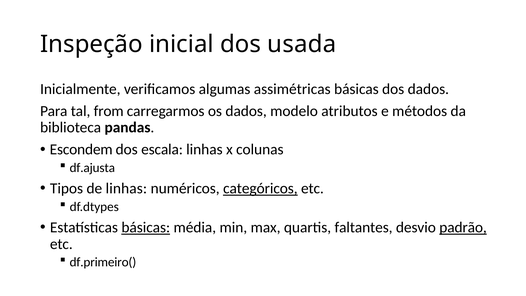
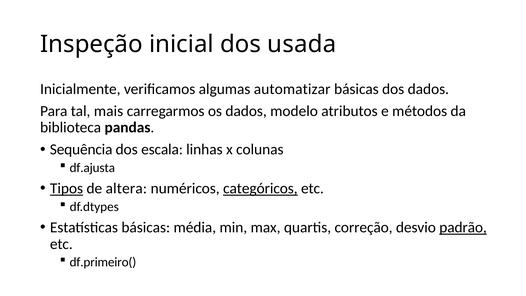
assimétricas: assimétricas -> automatizar (292, 89)
from: from -> mais (109, 111)
Escondem: Escondem -> Sequência (81, 149)
Tipos underline: none -> present (67, 188)
de linhas: linhas -> altera (126, 188)
básicas underline: present -> none (146, 227)
faltantes: faltantes -> correção (364, 227)
